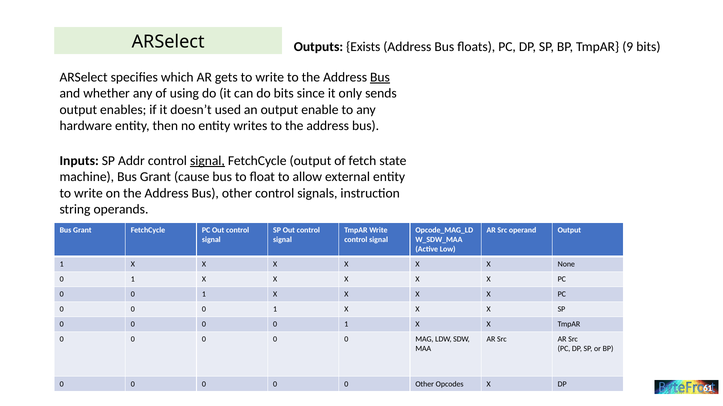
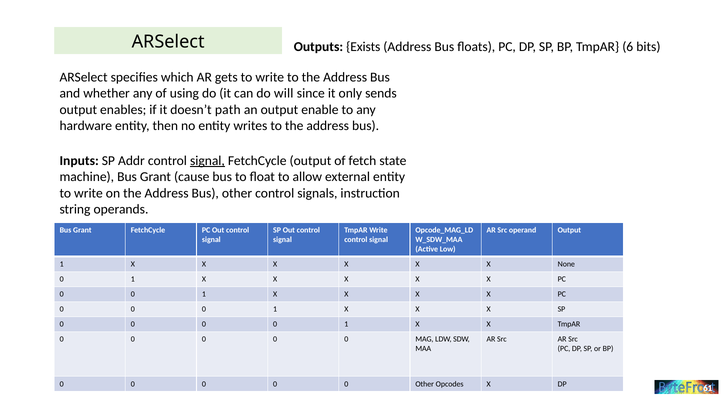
9: 9 -> 6 (628, 47)
Bus underline: present -> none (380, 77)
do bits: bits -> will (284, 94)
used: used -> path (228, 110)
